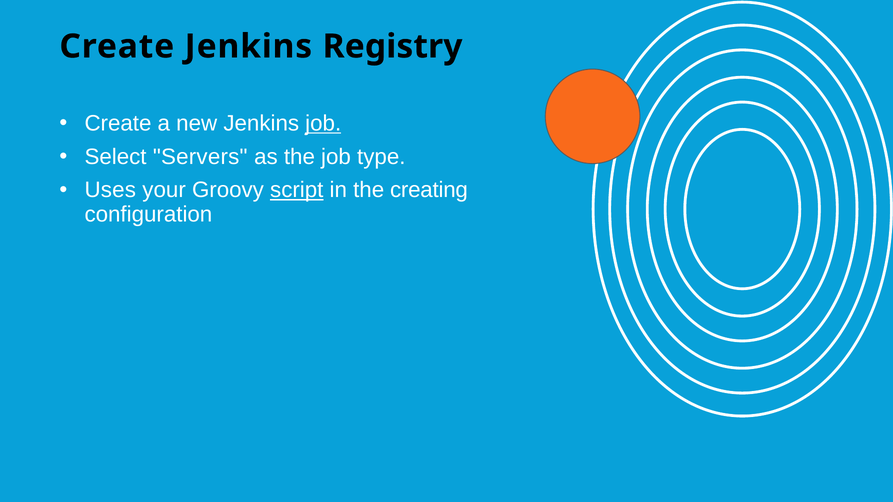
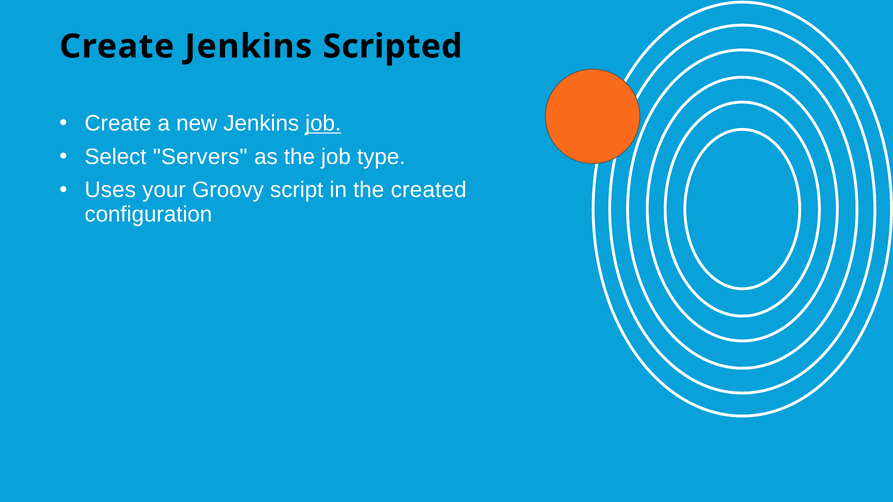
Registry: Registry -> Scripted (392, 46)
script underline: present -> none (297, 190)
creating: creating -> created (429, 190)
